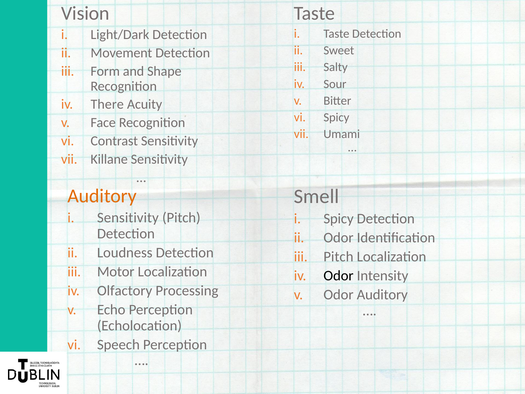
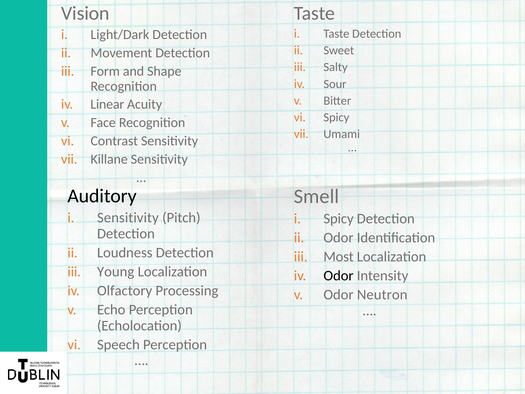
There: There -> Linear (107, 104)
Auditory colour: orange -> black (102, 196)
Pitch: Pitch -> Most (339, 257)
Motor: Motor -> Young (116, 271)
Odor Auditory: Auditory -> Neutron (382, 295)
